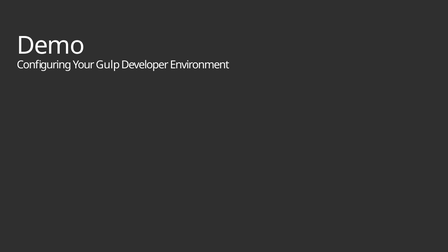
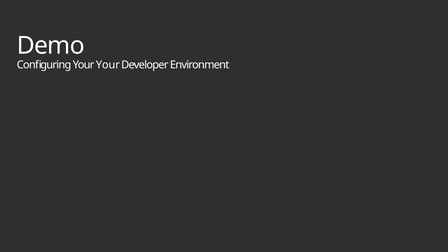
Your Gulp: Gulp -> Your (108, 65)
